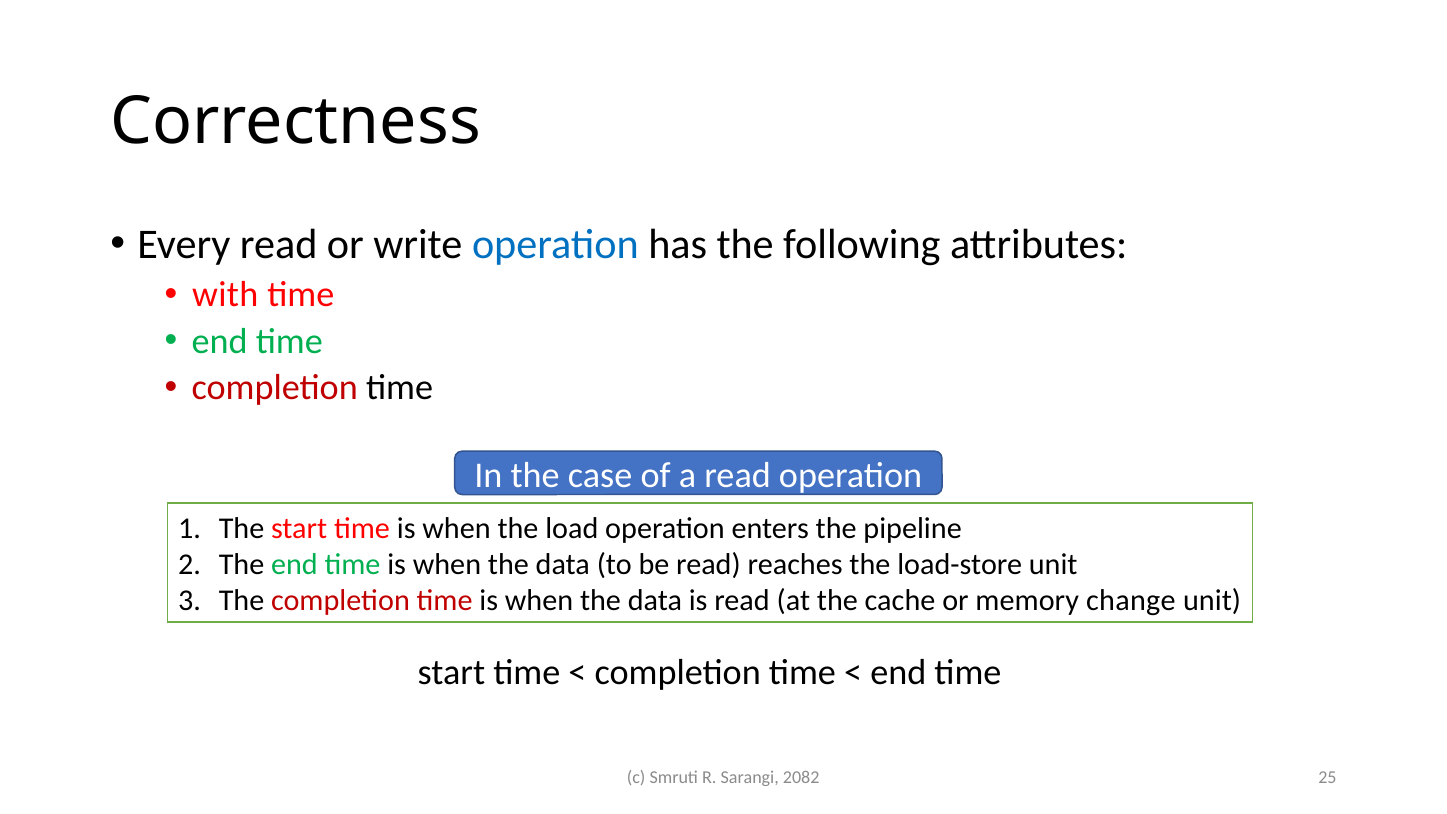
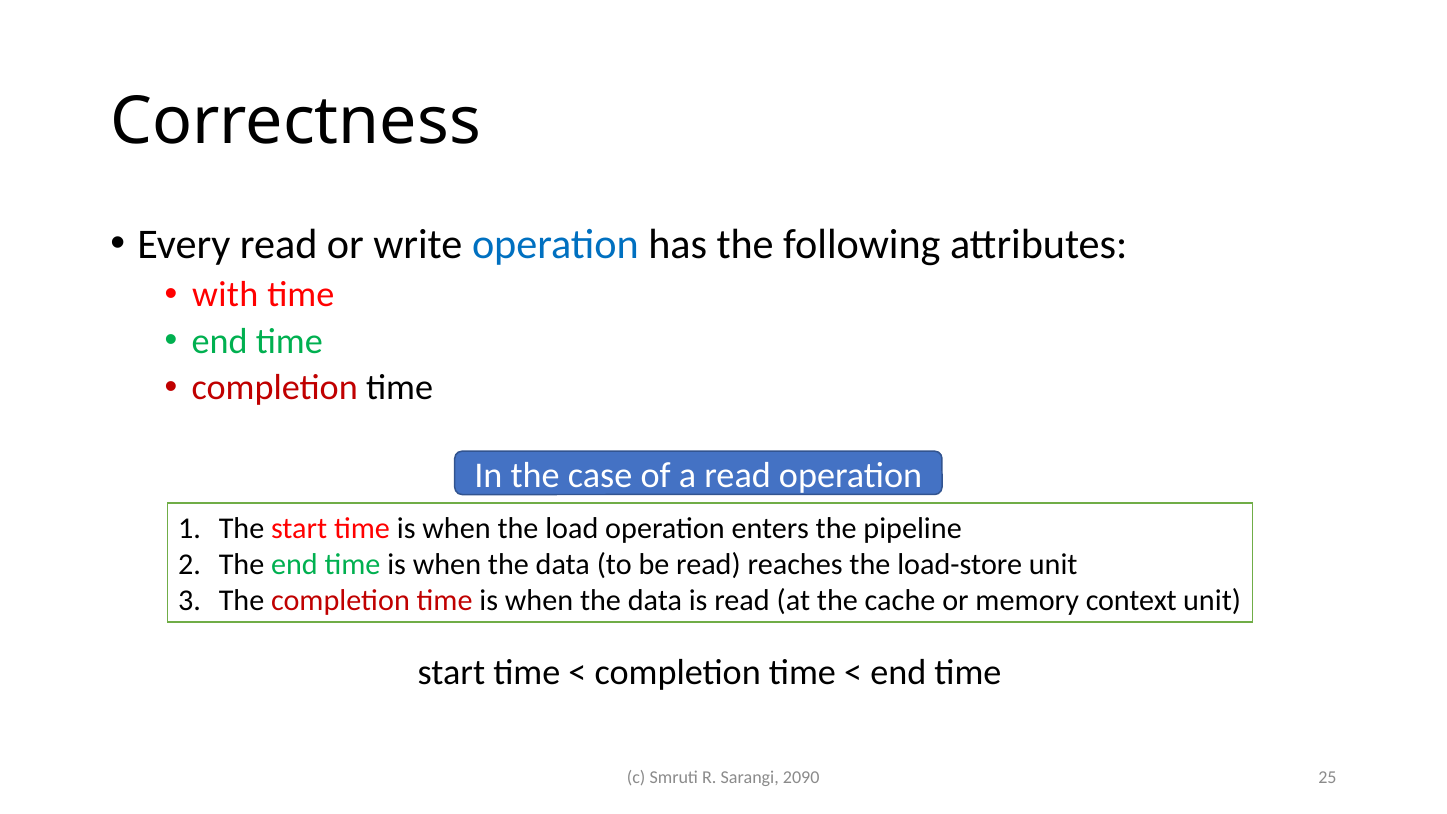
change: change -> context (1131, 601)
2082: 2082 -> 2090 (801, 777)
